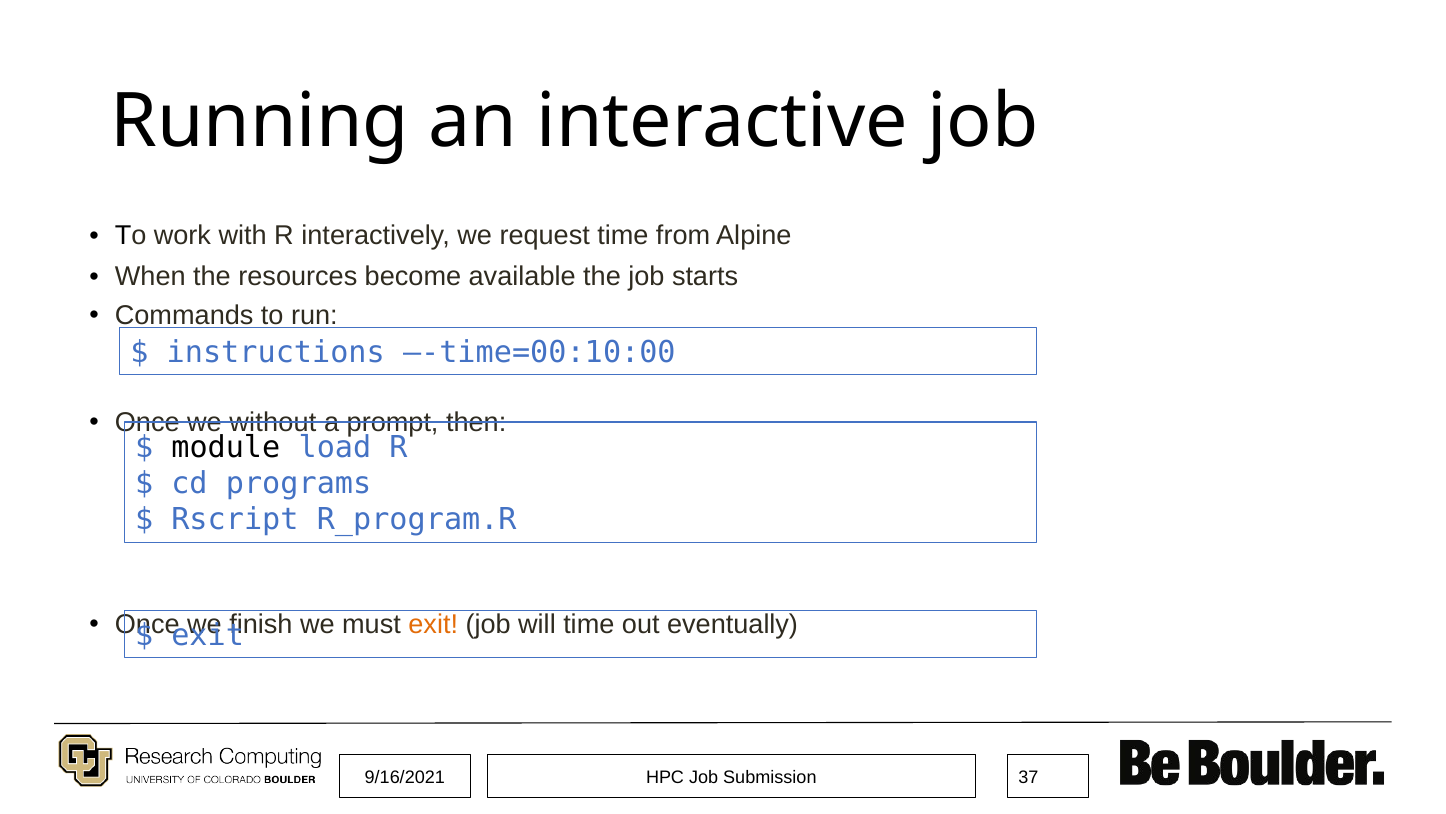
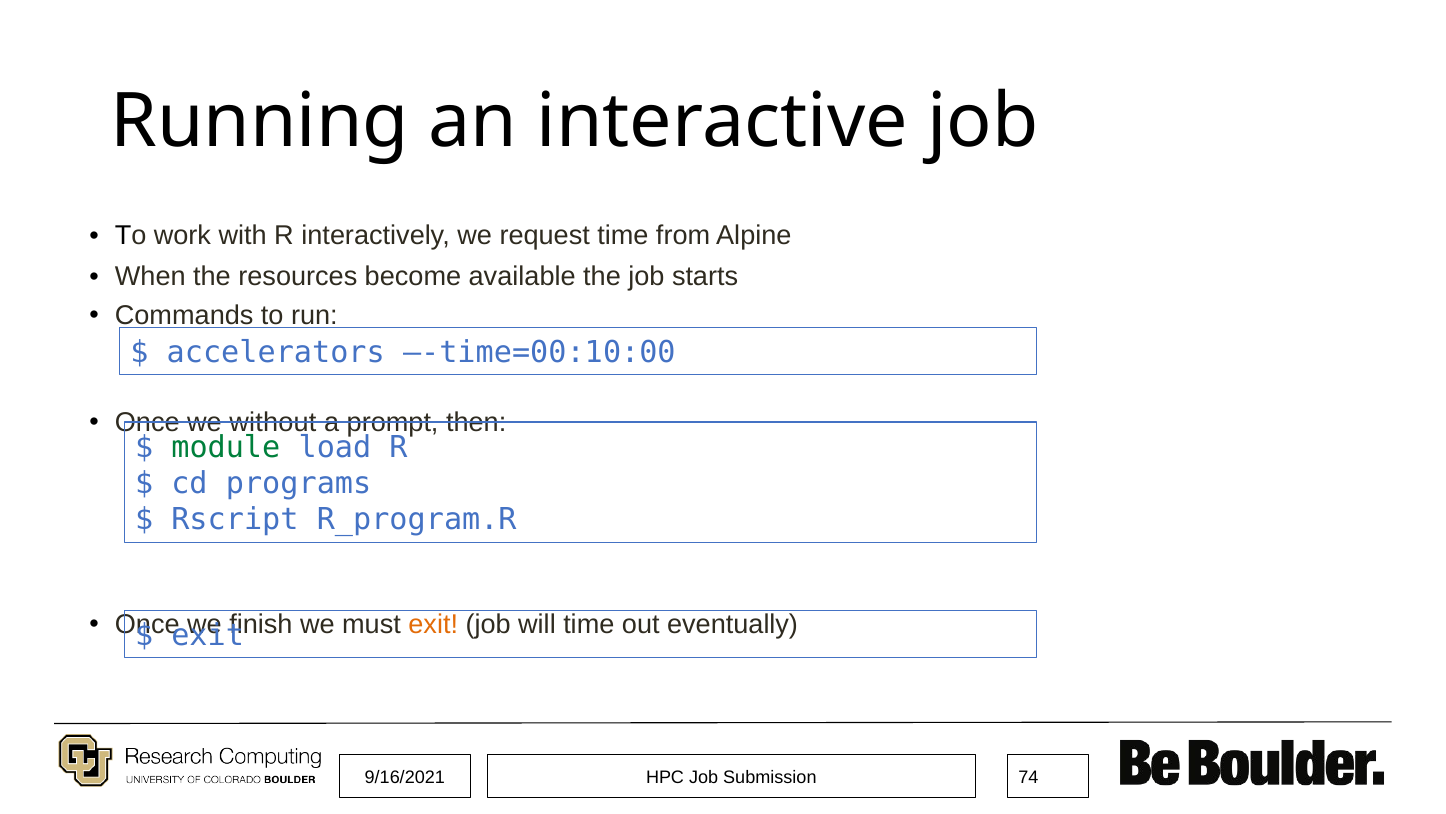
instructions: instructions -> accelerators (276, 353)
module colour: black -> green (226, 447)
37: 37 -> 74 (1028, 777)
